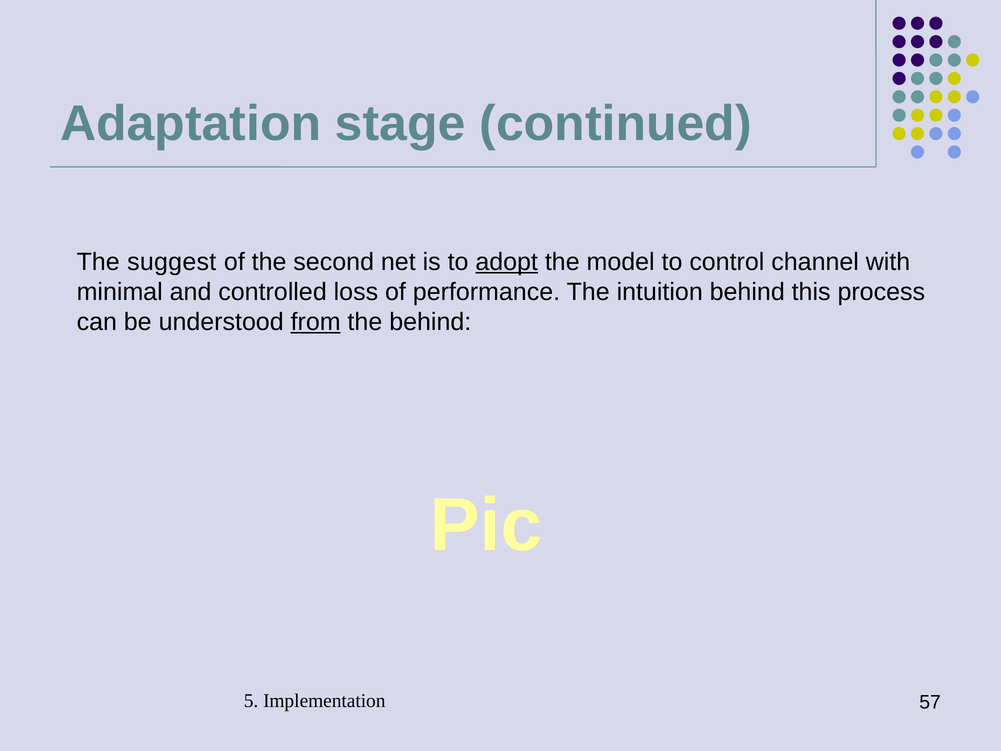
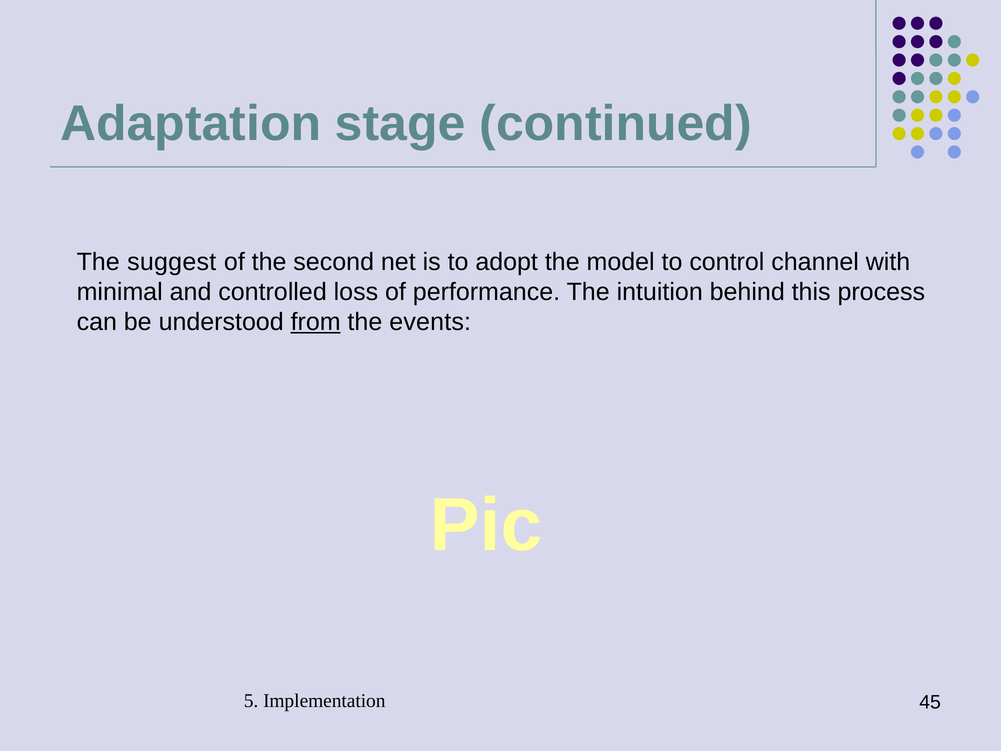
adopt underline: present -> none (507, 262)
the behind: behind -> events (430, 322)
57: 57 -> 45 (930, 702)
